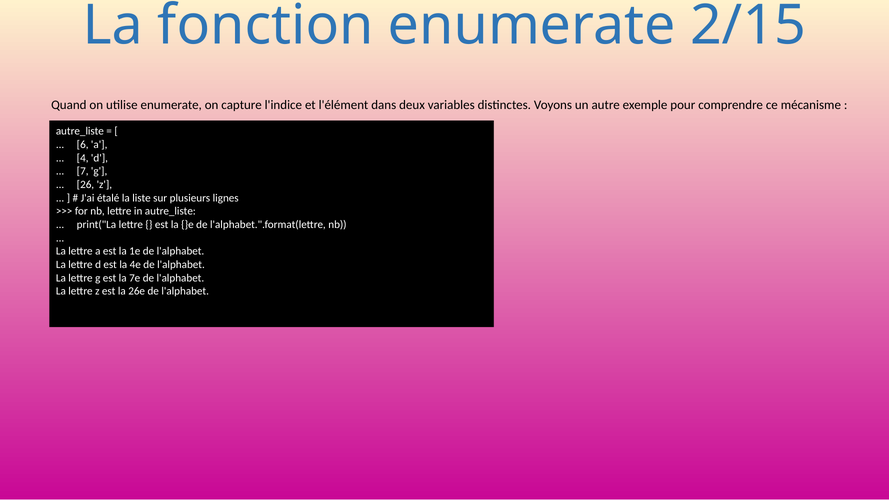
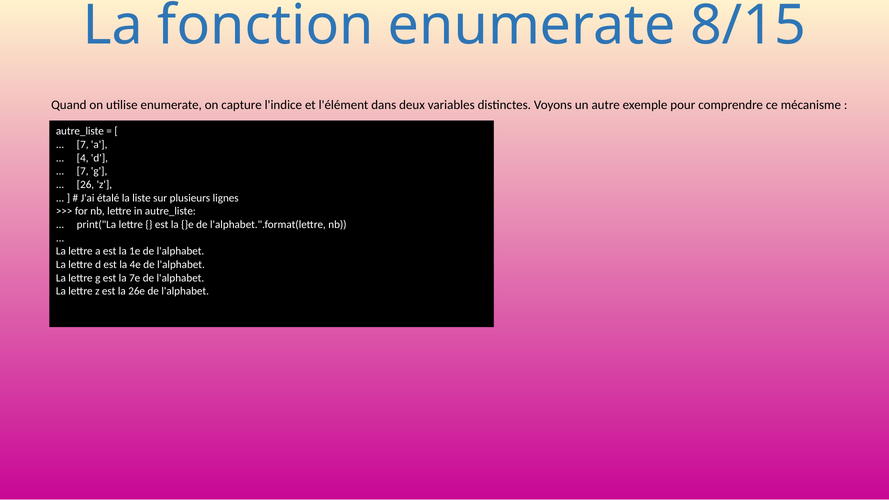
2/15: 2/15 -> 8/15 (748, 25)
6: 6 -> 7 (83, 145)
